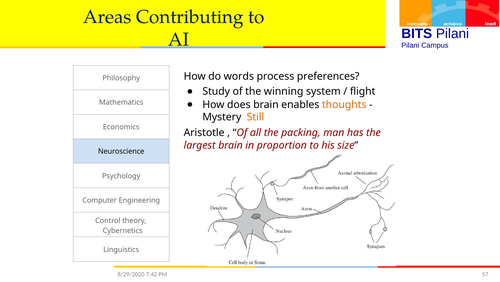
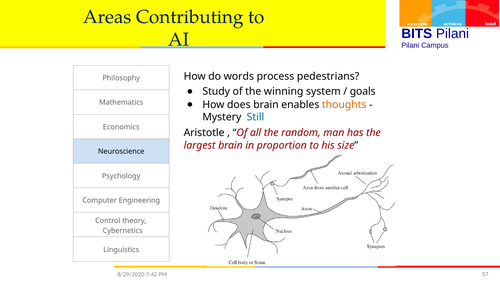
preferences: preferences -> pedestrians (328, 76)
flight: flight -> goals (363, 91)
Still colour: orange -> blue (255, 117)
packing: packing -> random (301, 132)
